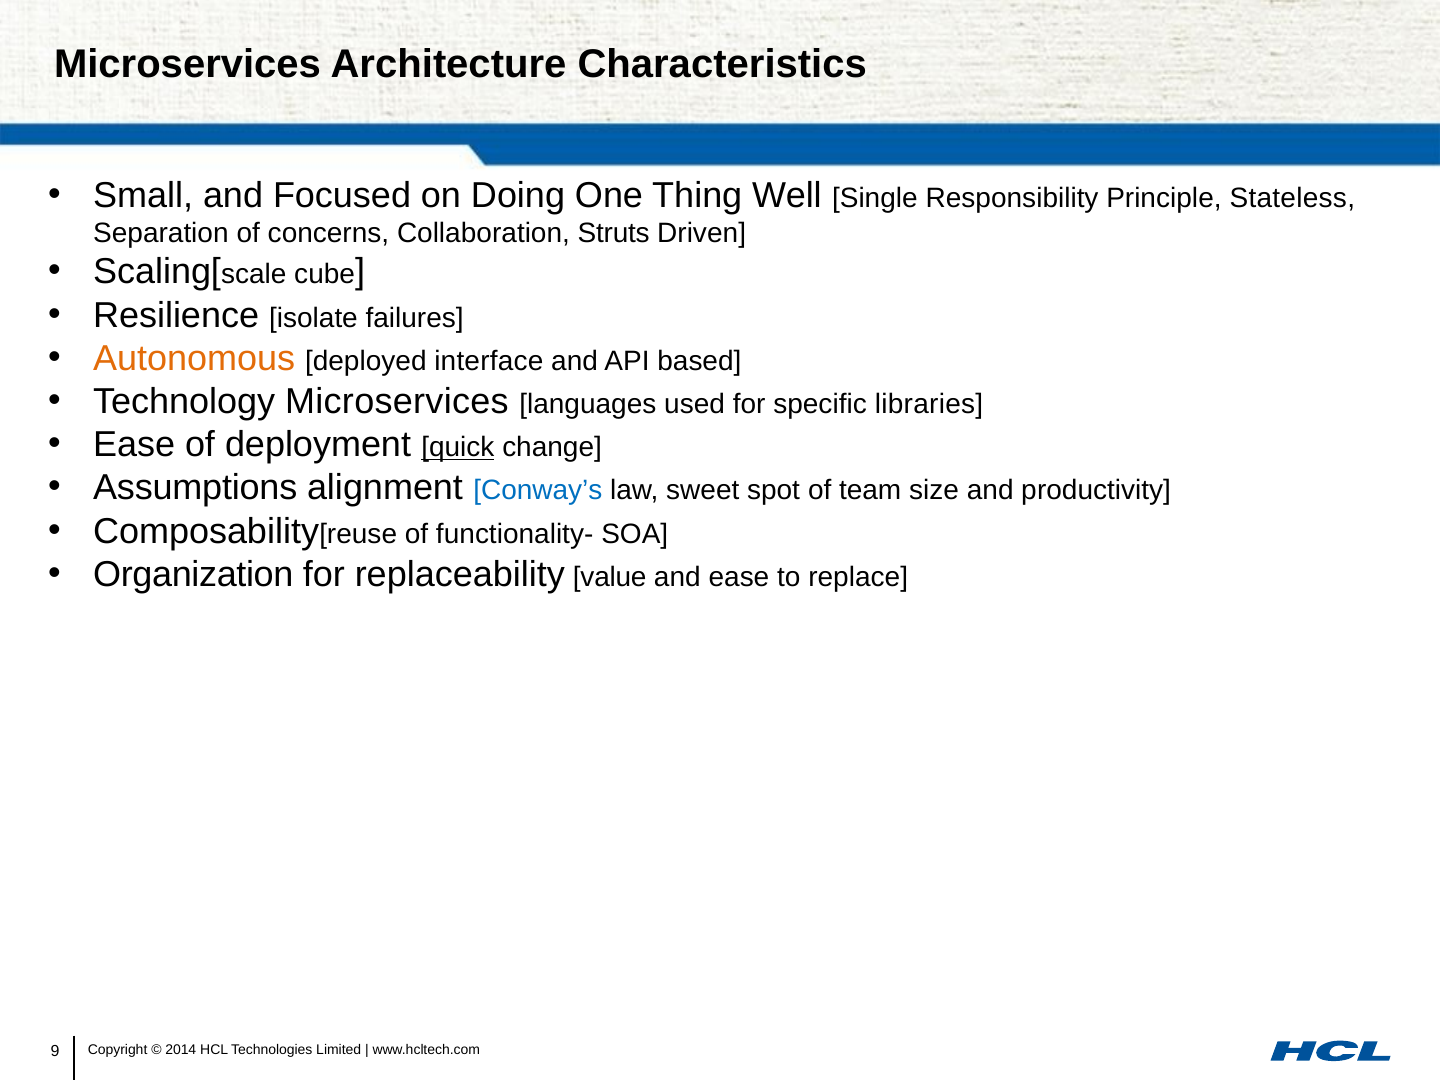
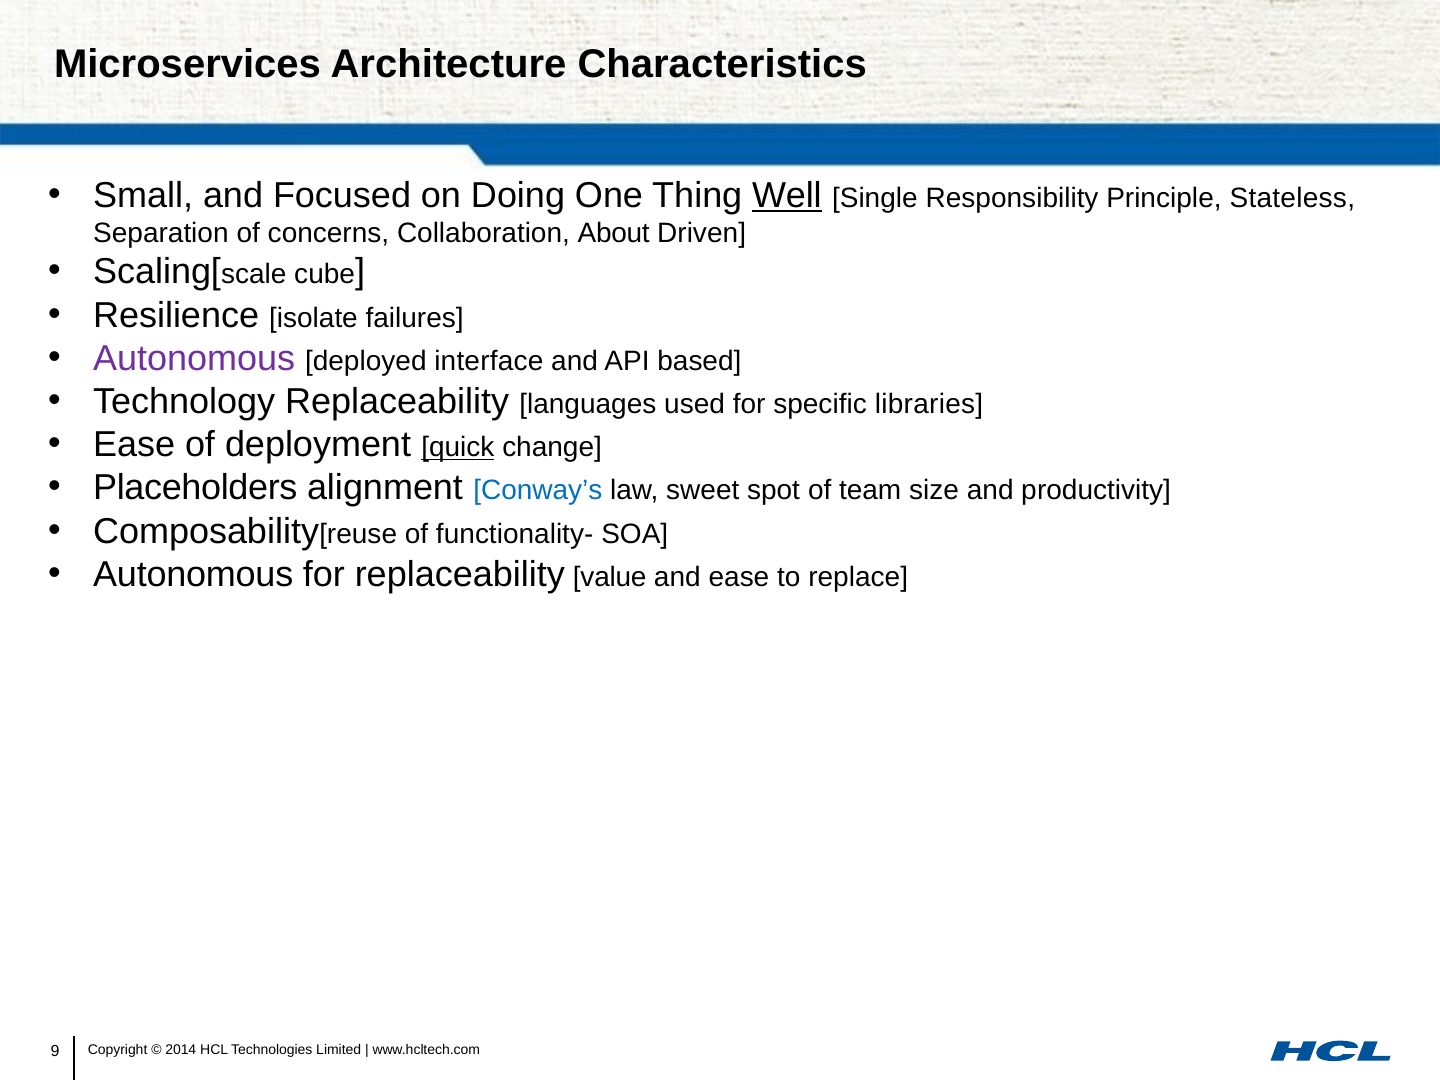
Well underline: none -> present (787, 195)
Struts: Struts -> About (614, 233)
Autonomous colour: orange -> purple (194, 358)
Technology Microservices: Microservices -> Replaceability (397, 402)
Assumptions: Assumptions -> Placeholders (195, 488)
Organization: Organization -> Autonomous (193, 574)
